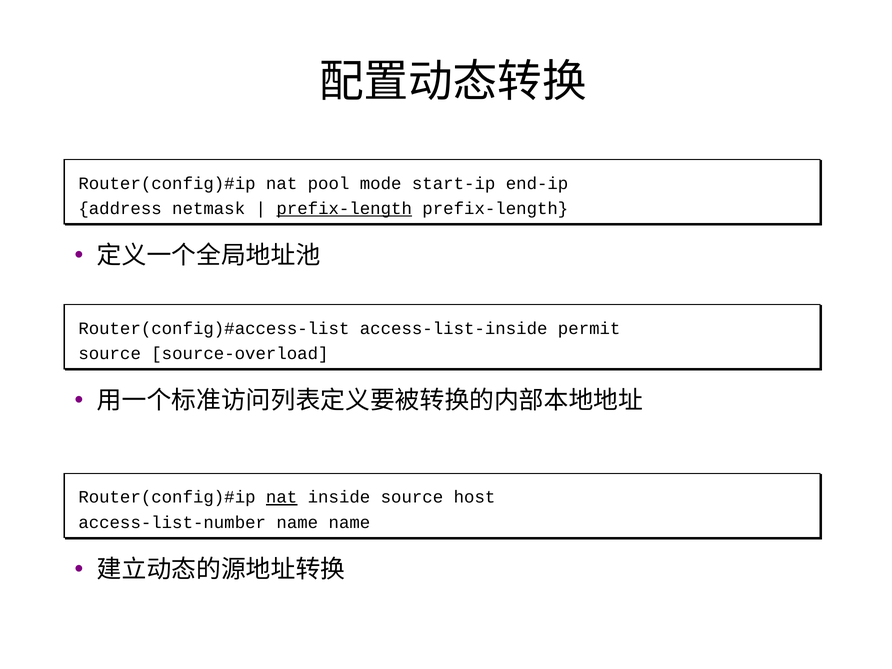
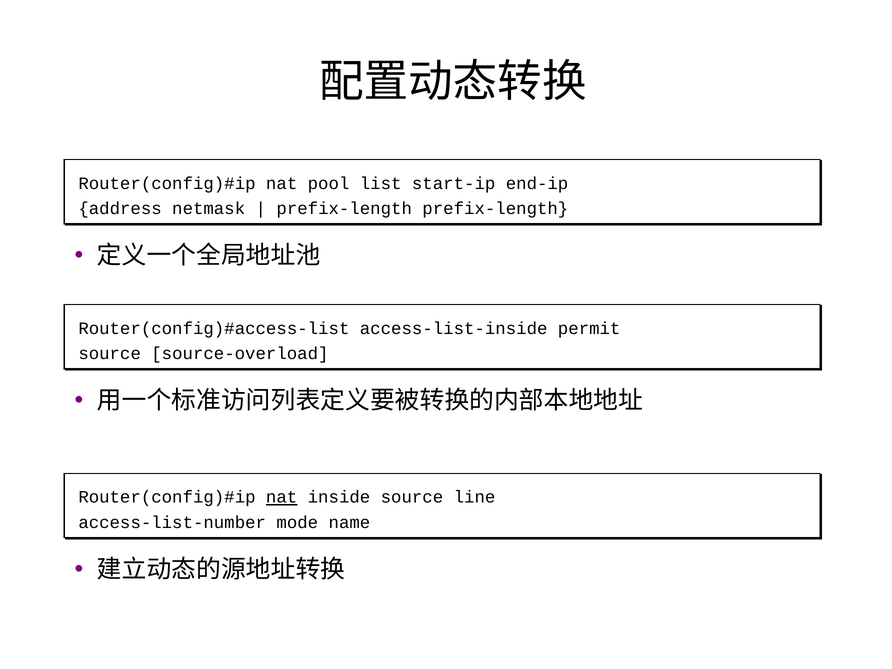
mode: mode -> list (381, 183)
prefix-length underline: present -> none (344, 208)
host: host -> line (474, 497)
access-list-number name: name -> mode (297, 522)
